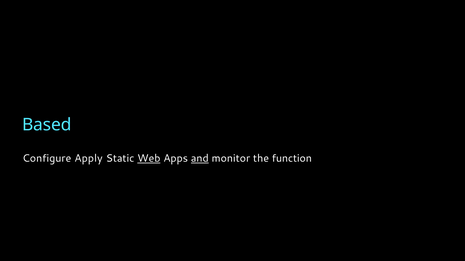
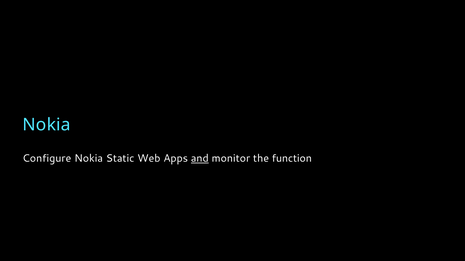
Based: Based -> Nokia (47, 125)
Configure Apply: Apply -> Nokia (89, 159)
Web underline: present -> none (149, 159)
